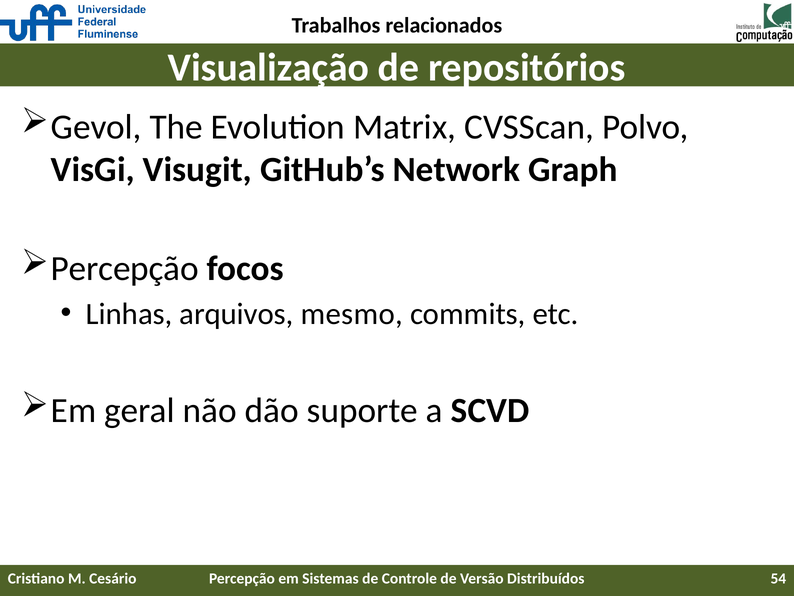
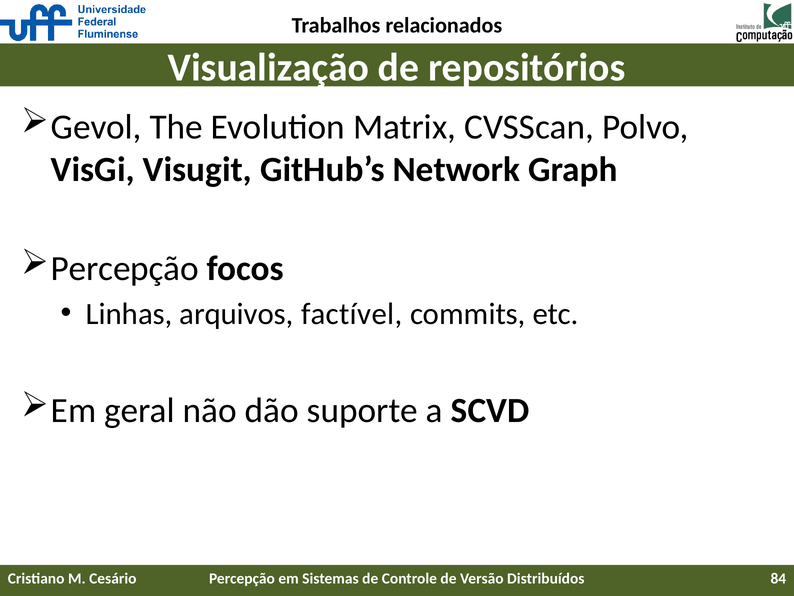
mesmo: mesmo -> factível (352, 314)
54: 54 -> 84 (778, 578)
